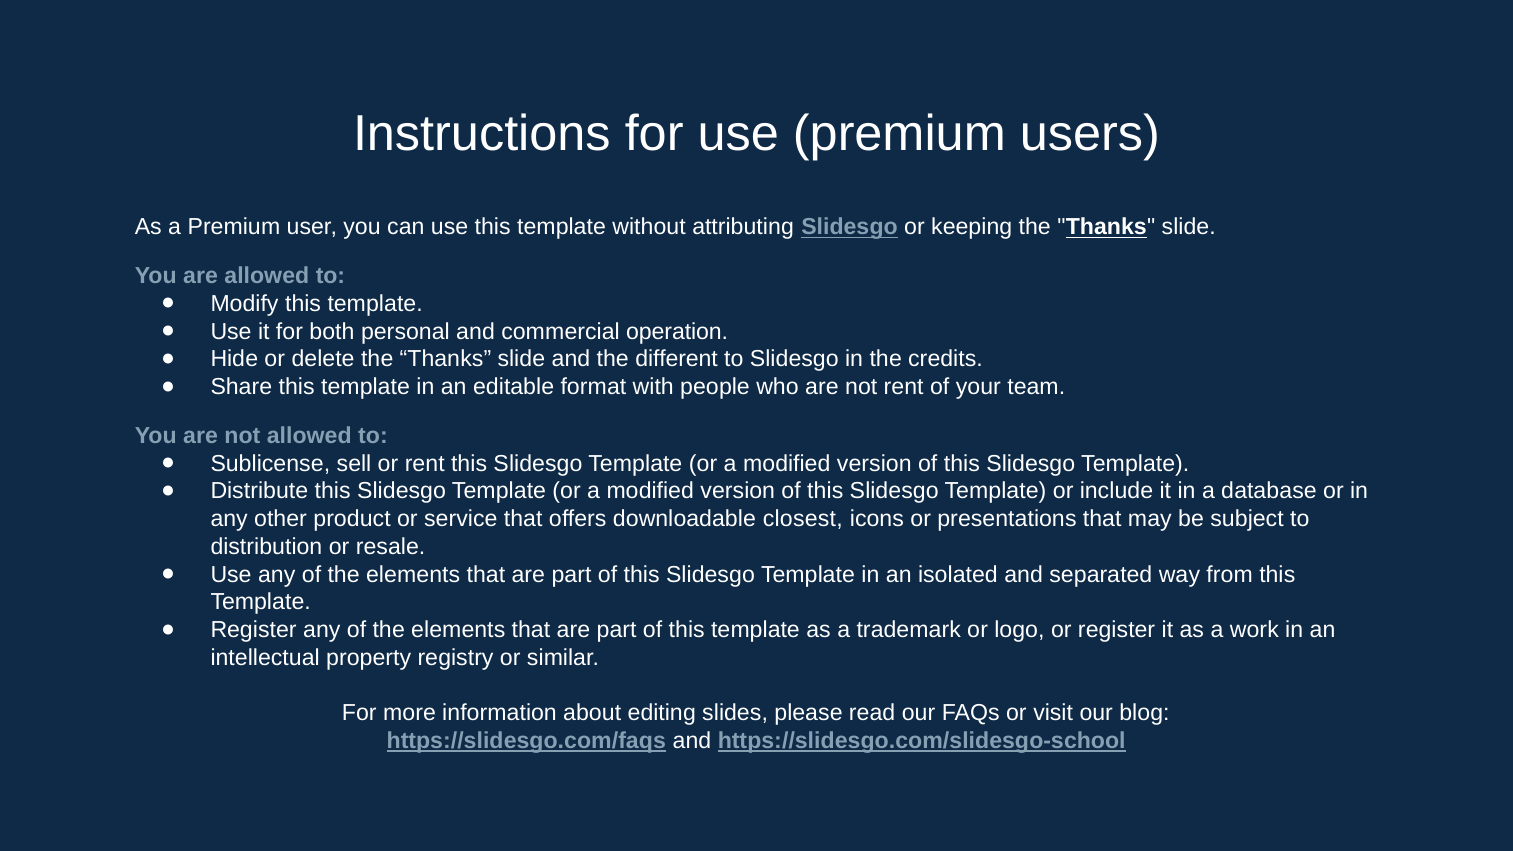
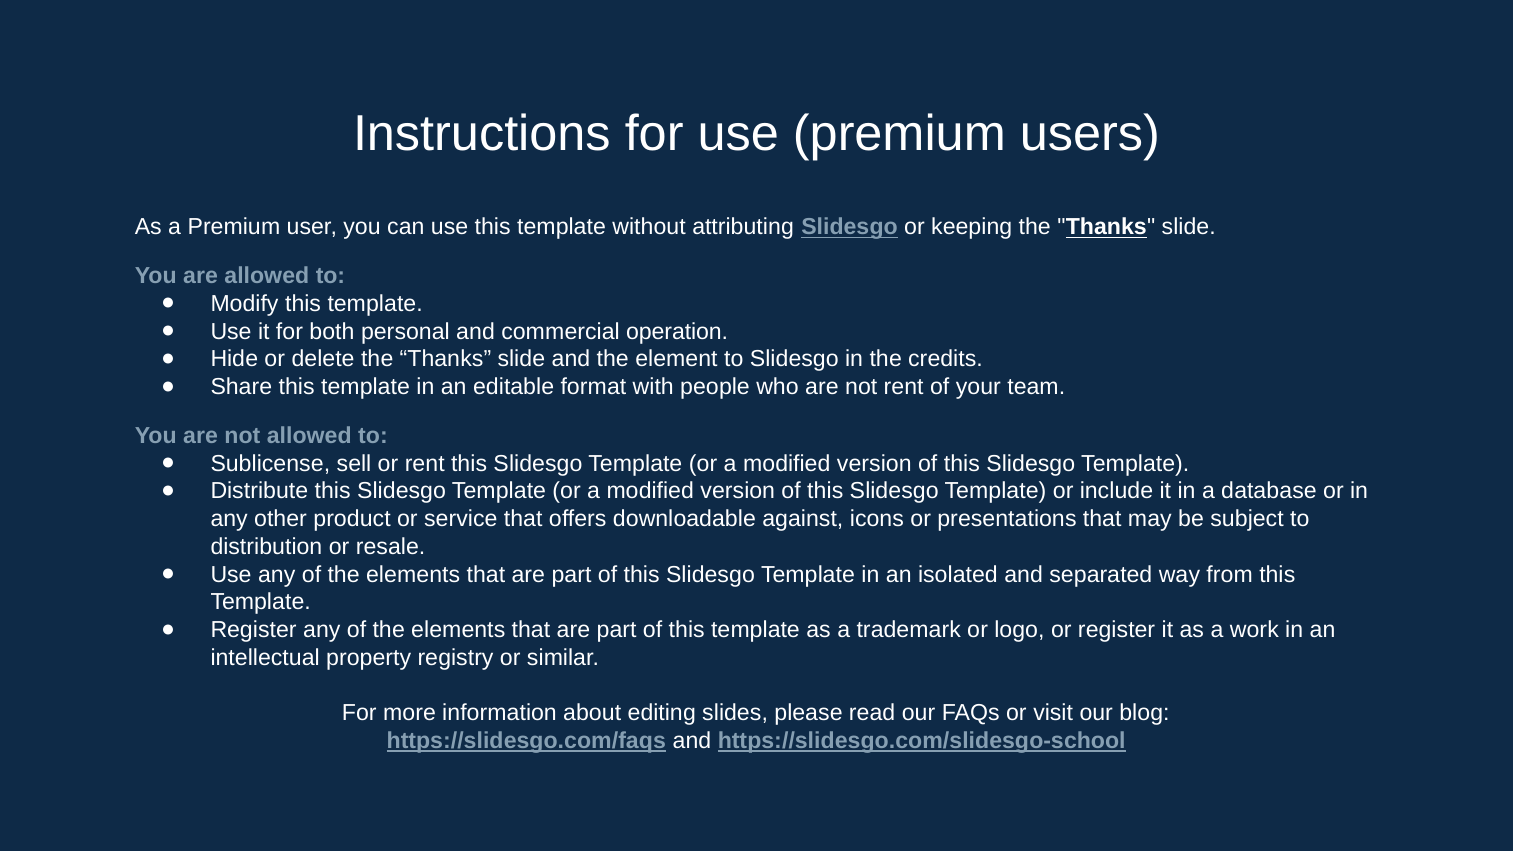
different: different -> element (676, 359)
closest: closest -> against (803, 519)
